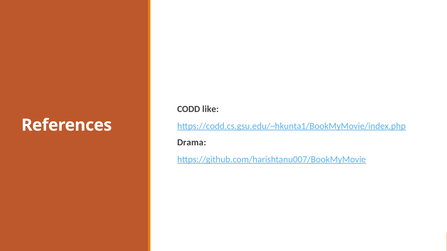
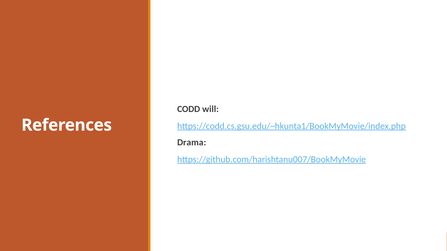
like: like -> will (211, 109)
